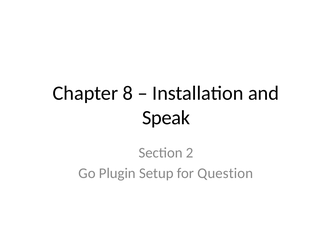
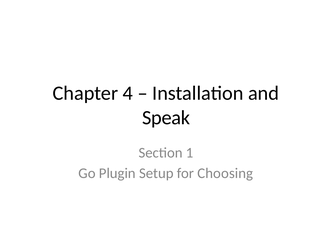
8: 8 -> 4 (128, 93)
2: 2 -> 1 (190, 153)
Question: Question -> Choosing (225, 173)
